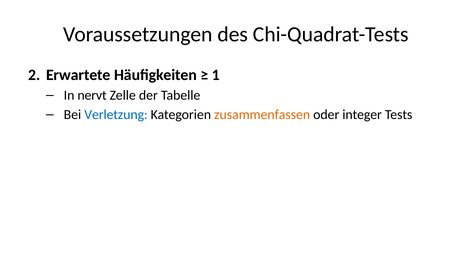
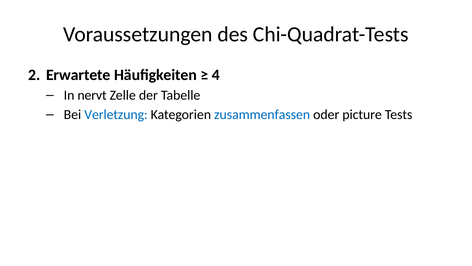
1: 1 -> 4 (216, 75)
zusammenfassen colour: orange -> blue (262, 114)
integer: integer -> picture (362, 114)
